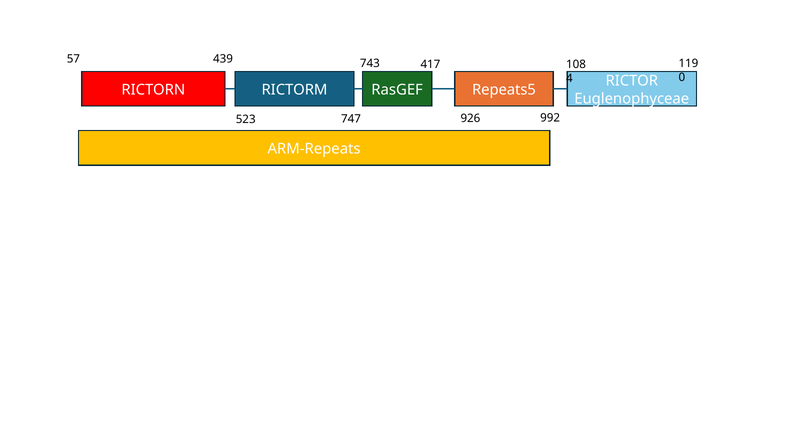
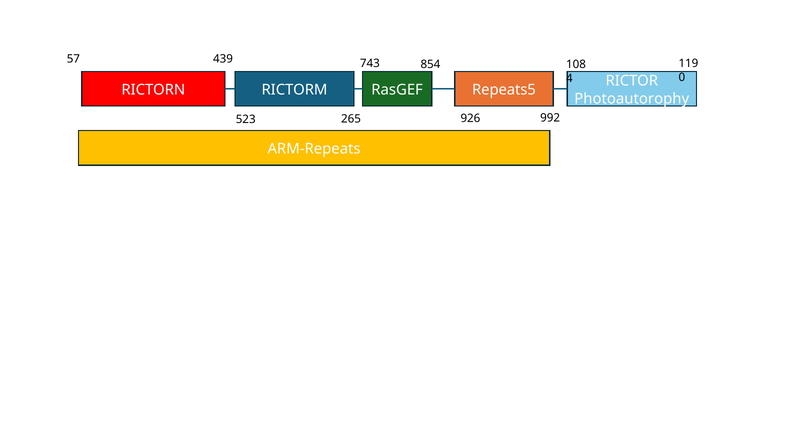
417: 417 -> 854 (430, 64)
Euglenophyceae: Euglenophyceae -> Photoautorophy (632, 99)
747: 747 -> 265 (351, 119)
